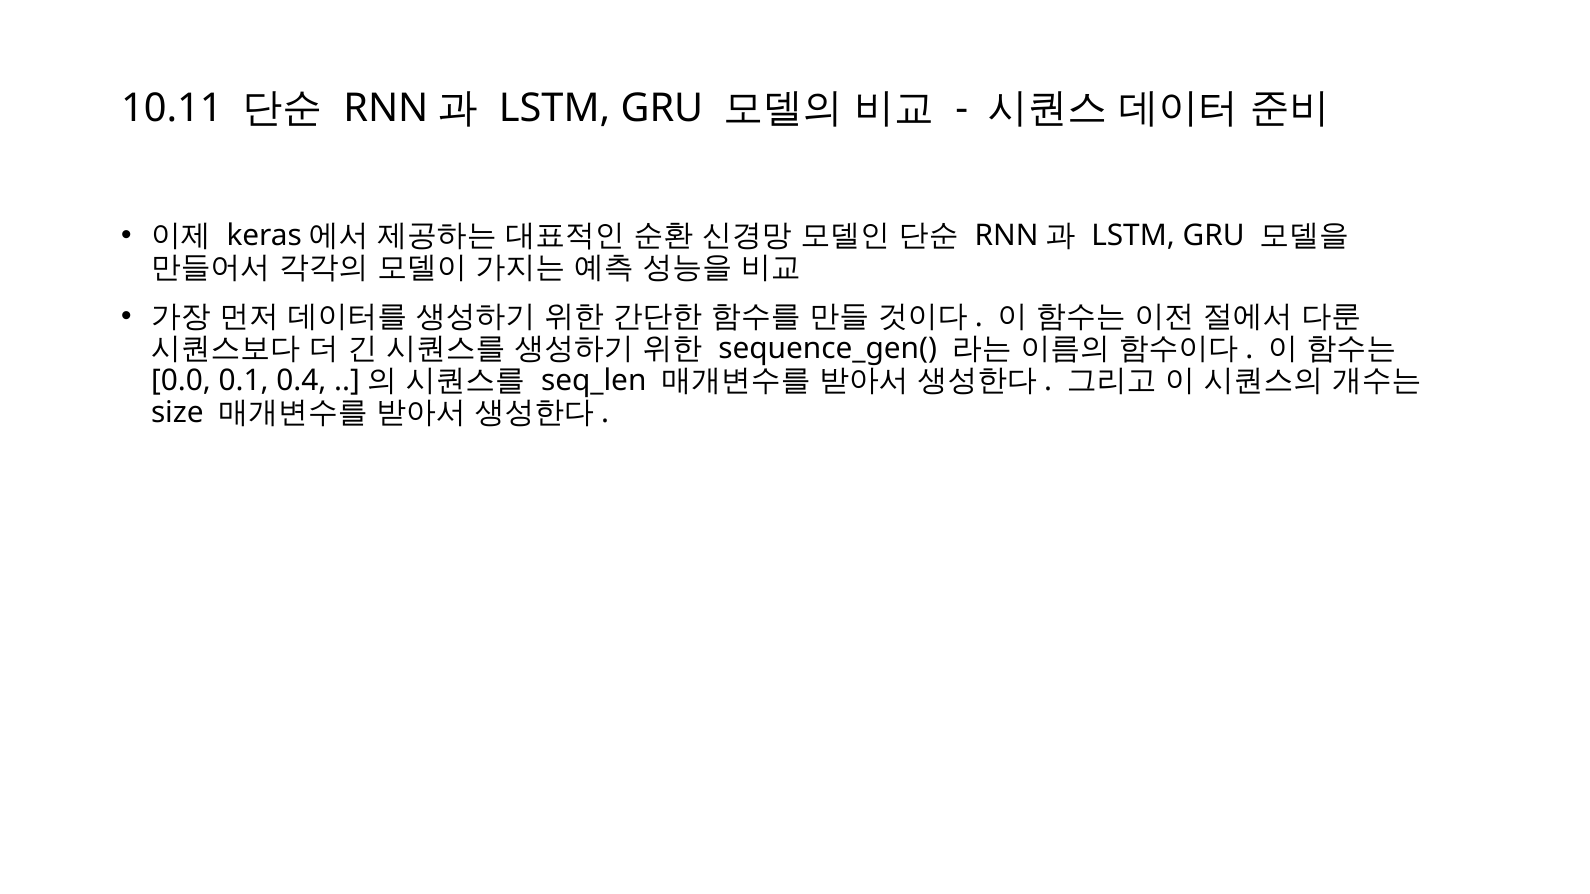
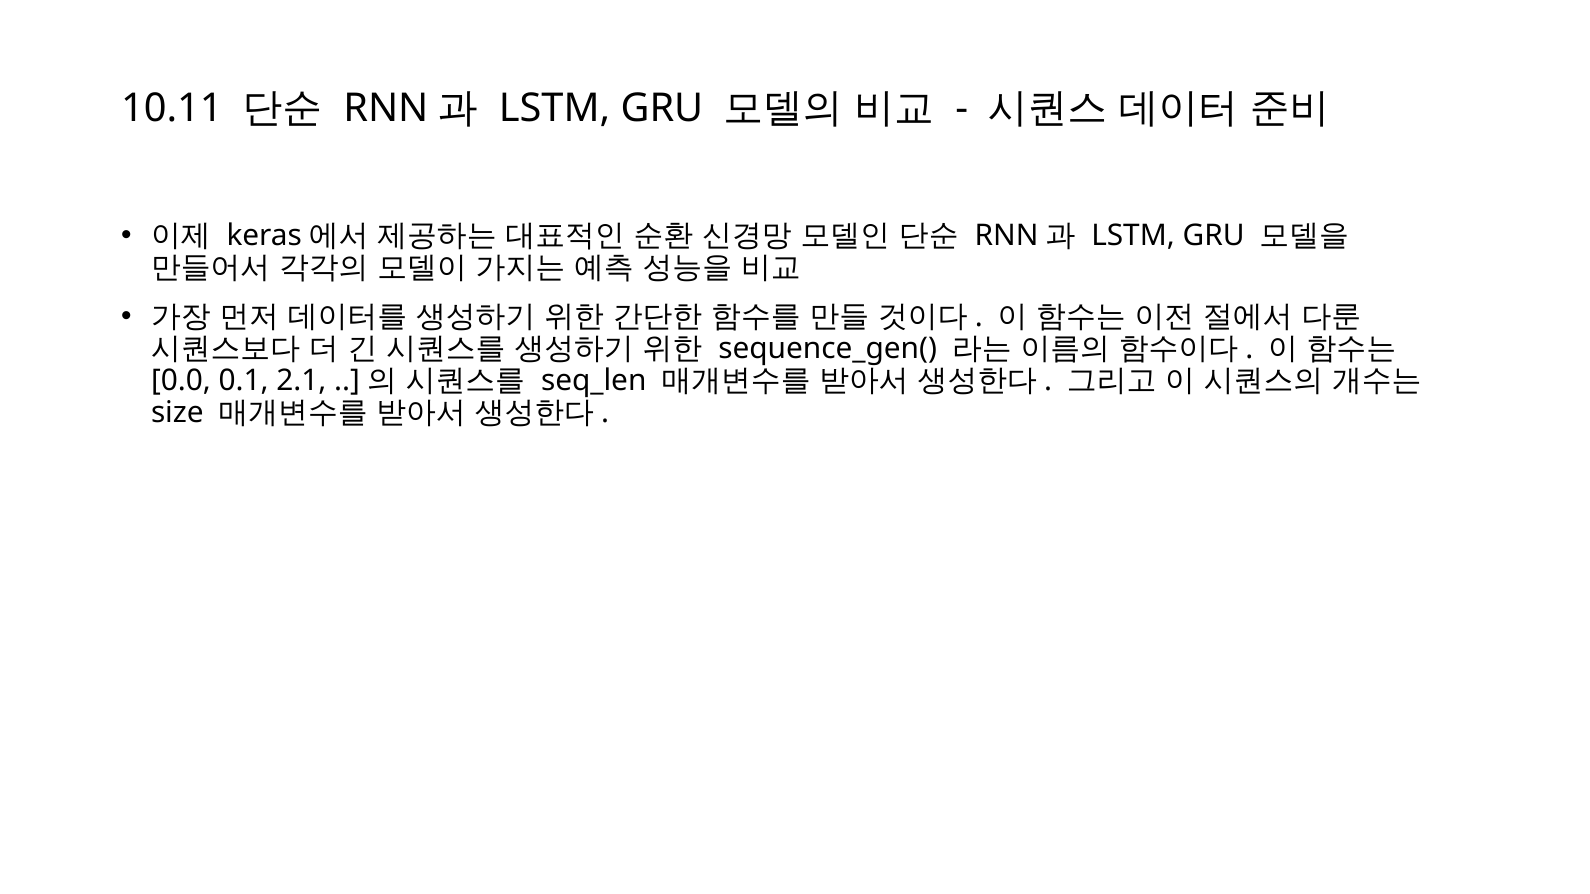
0.4: 0.4 -> 2.1 (301, 381)
